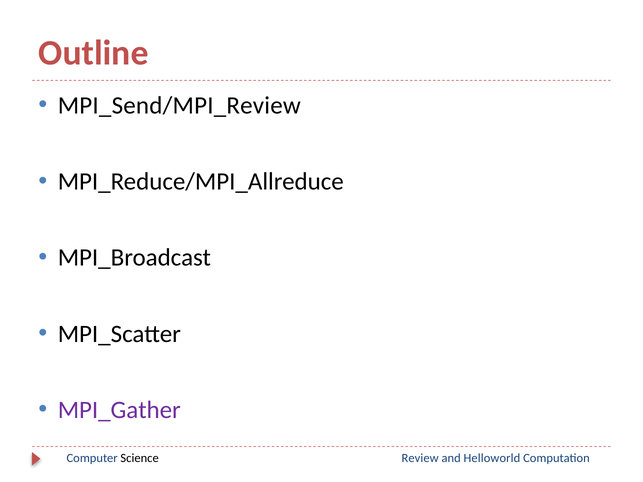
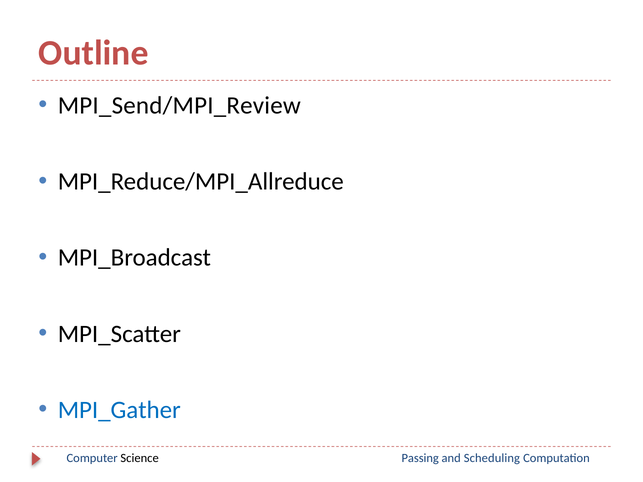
MPI_Gather colour: purple -> blue (119, 410)
Review: Review -> Passing (420, 459)
Helloworld: Helloworld -> Scheduling (492, 459)
